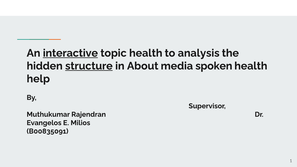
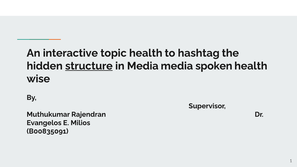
interactive underline: present -> none (70, 53)
analysis: analysis -> hashtag (199, 53)
in About: About -> Media (143, 66)
help: help -> wise (38, 79)
